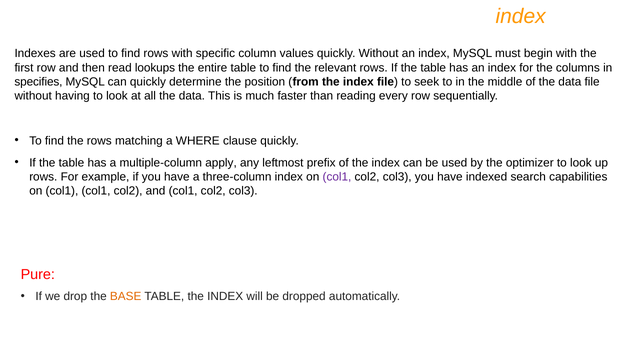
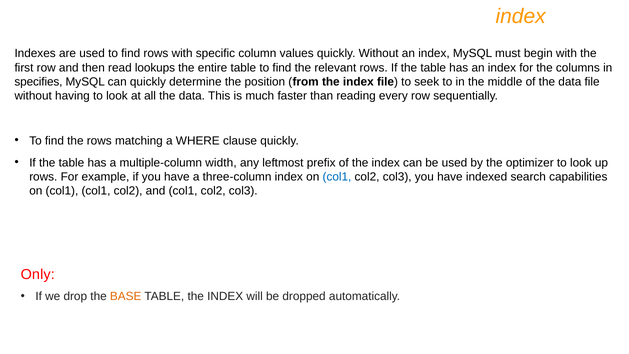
apply: apply -> width (221, 163)
col1 colour: purple -> blue (337, 177)
Pure: Pure -> Only (38, 274)
